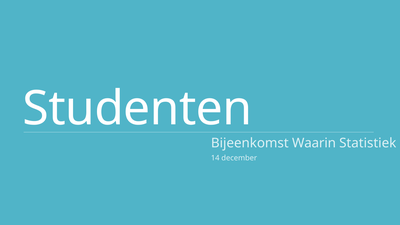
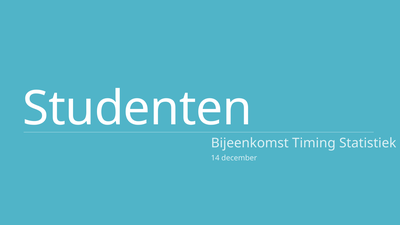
Waarin: Waarin -> Timing (314, 143)
